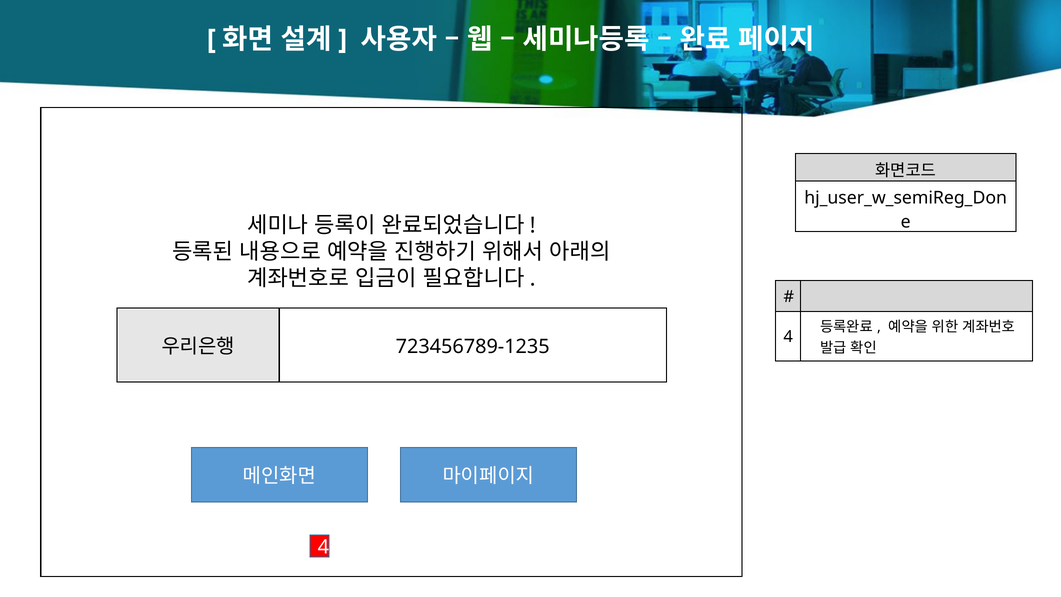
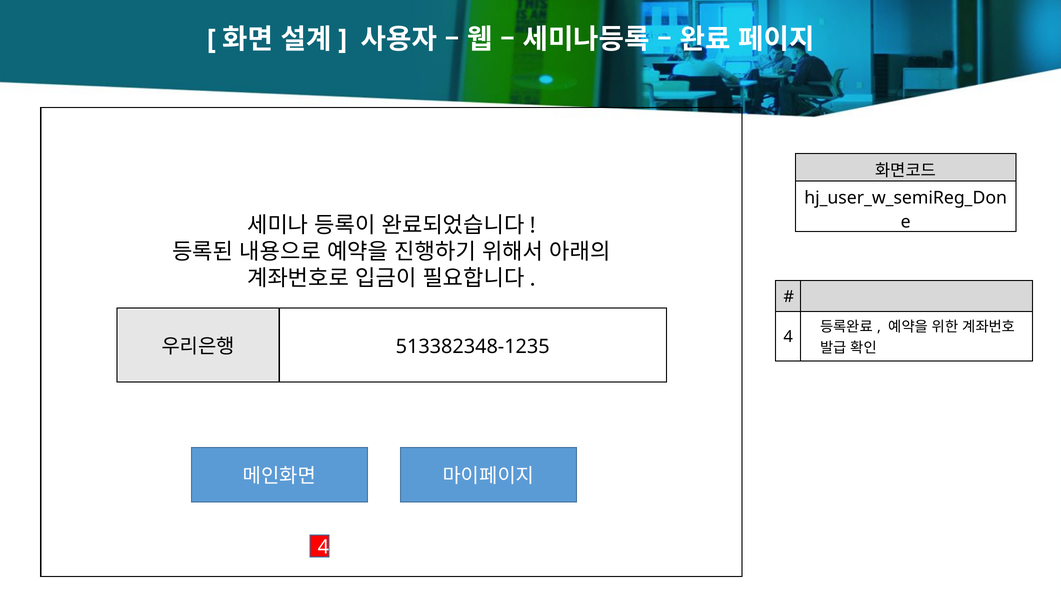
723456789-1235: 723456789-1235 -> 513382348-1235 (473, 346)
